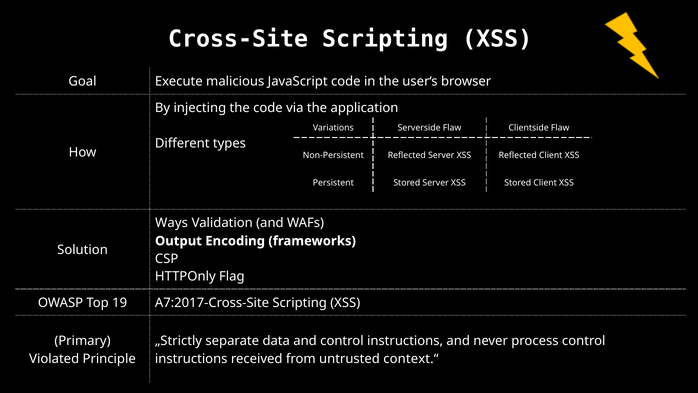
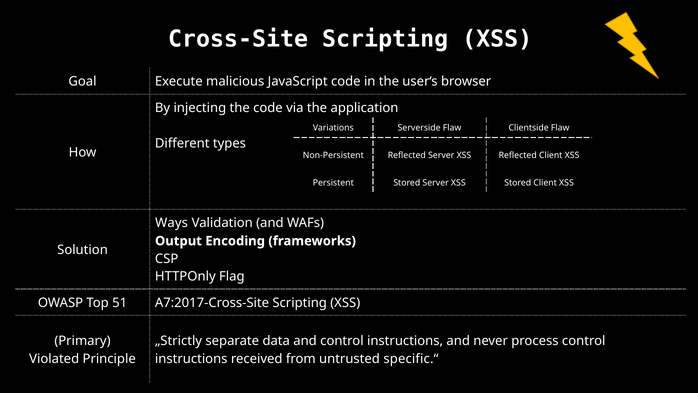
19: 19 -> 51 (120, 302)
context.“: context.“ -> specific.“ (411, 358)
